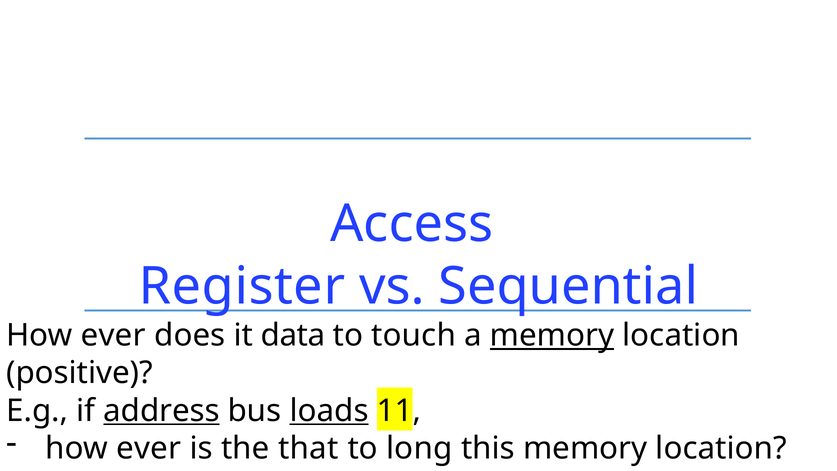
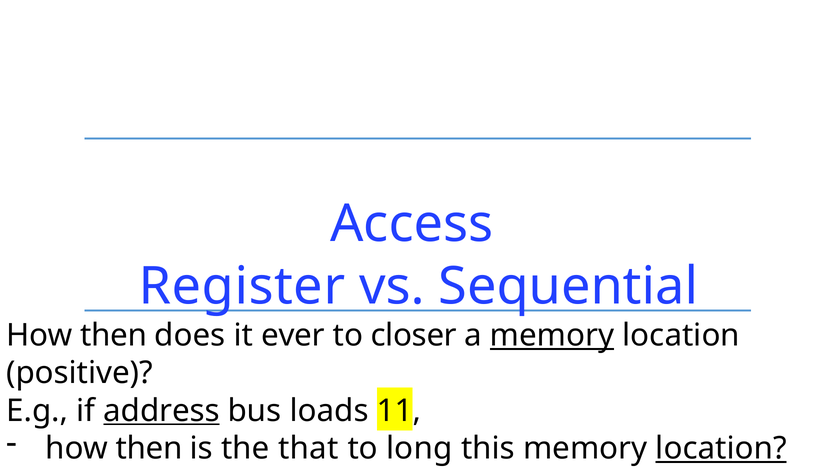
ever: ever -> then (114, 335)
data: data -> ever (293, 335)
touch: touch -> closer (414, 335)
loads underline: present -> none (329, 411)
ever: ever -> then (149, 448)
location underline: none -> present (721, 448)
